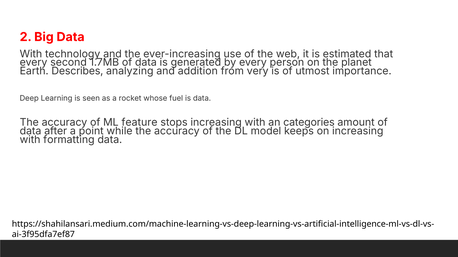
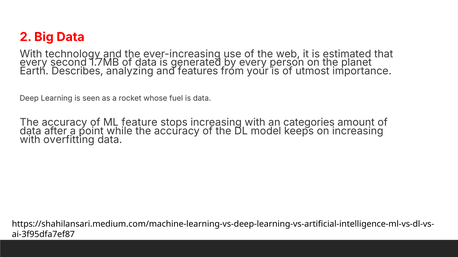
addition: addition -> features (198, 71)
very: very -> your (258, 71)
formatting: formatting -> overfitting (69, 140)
